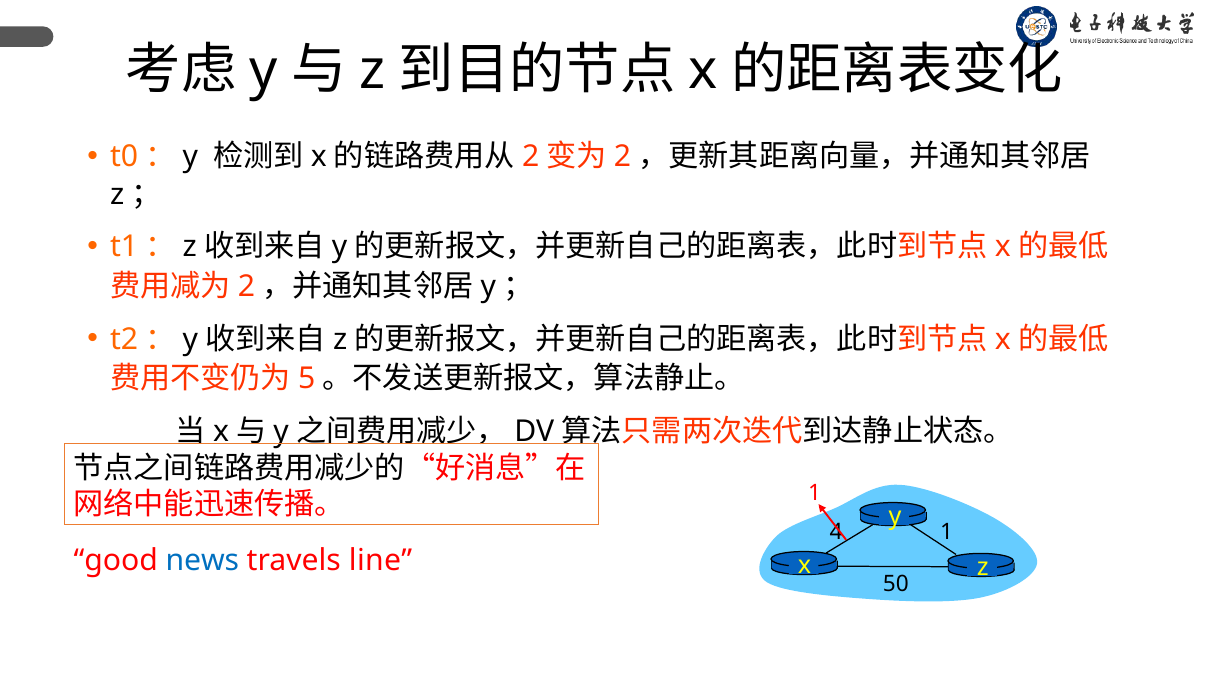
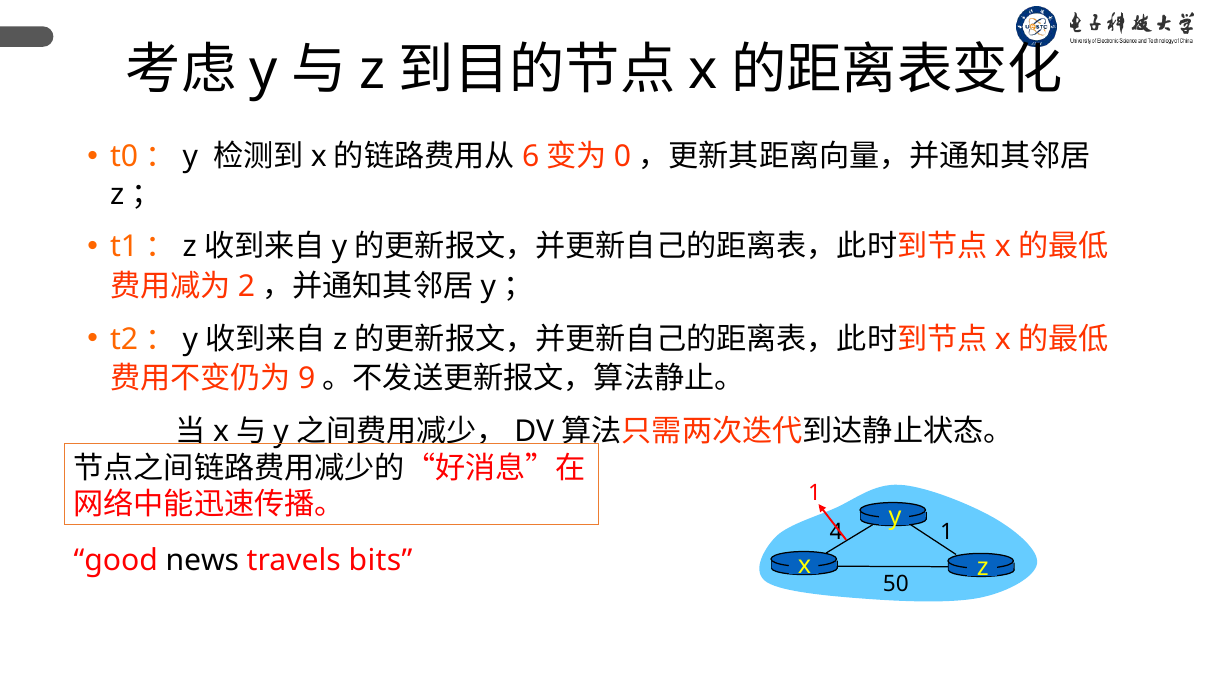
2: 2 -> 6 (531, 157)
2: 2 -> 0 (623, 157)
5: 5 -> 9 (307, 379)
news colour: blue -> black (202, 561)
line: line -> bits (381, 561)
